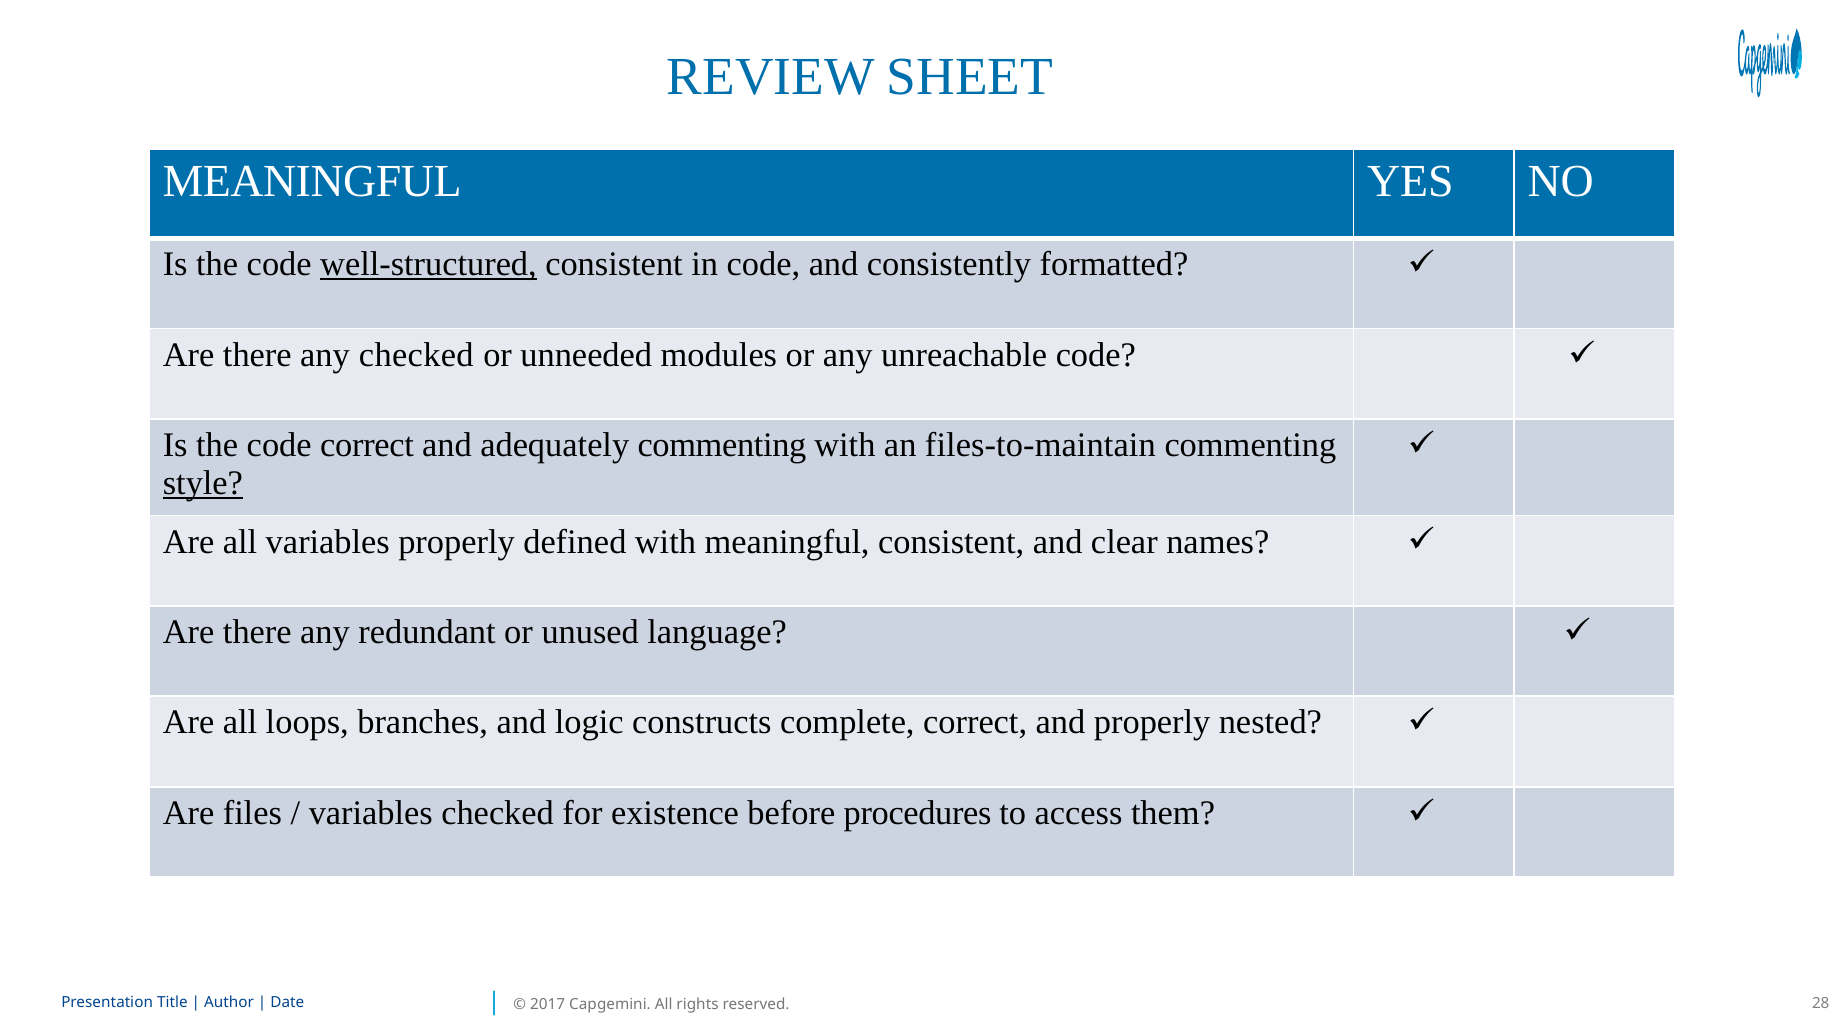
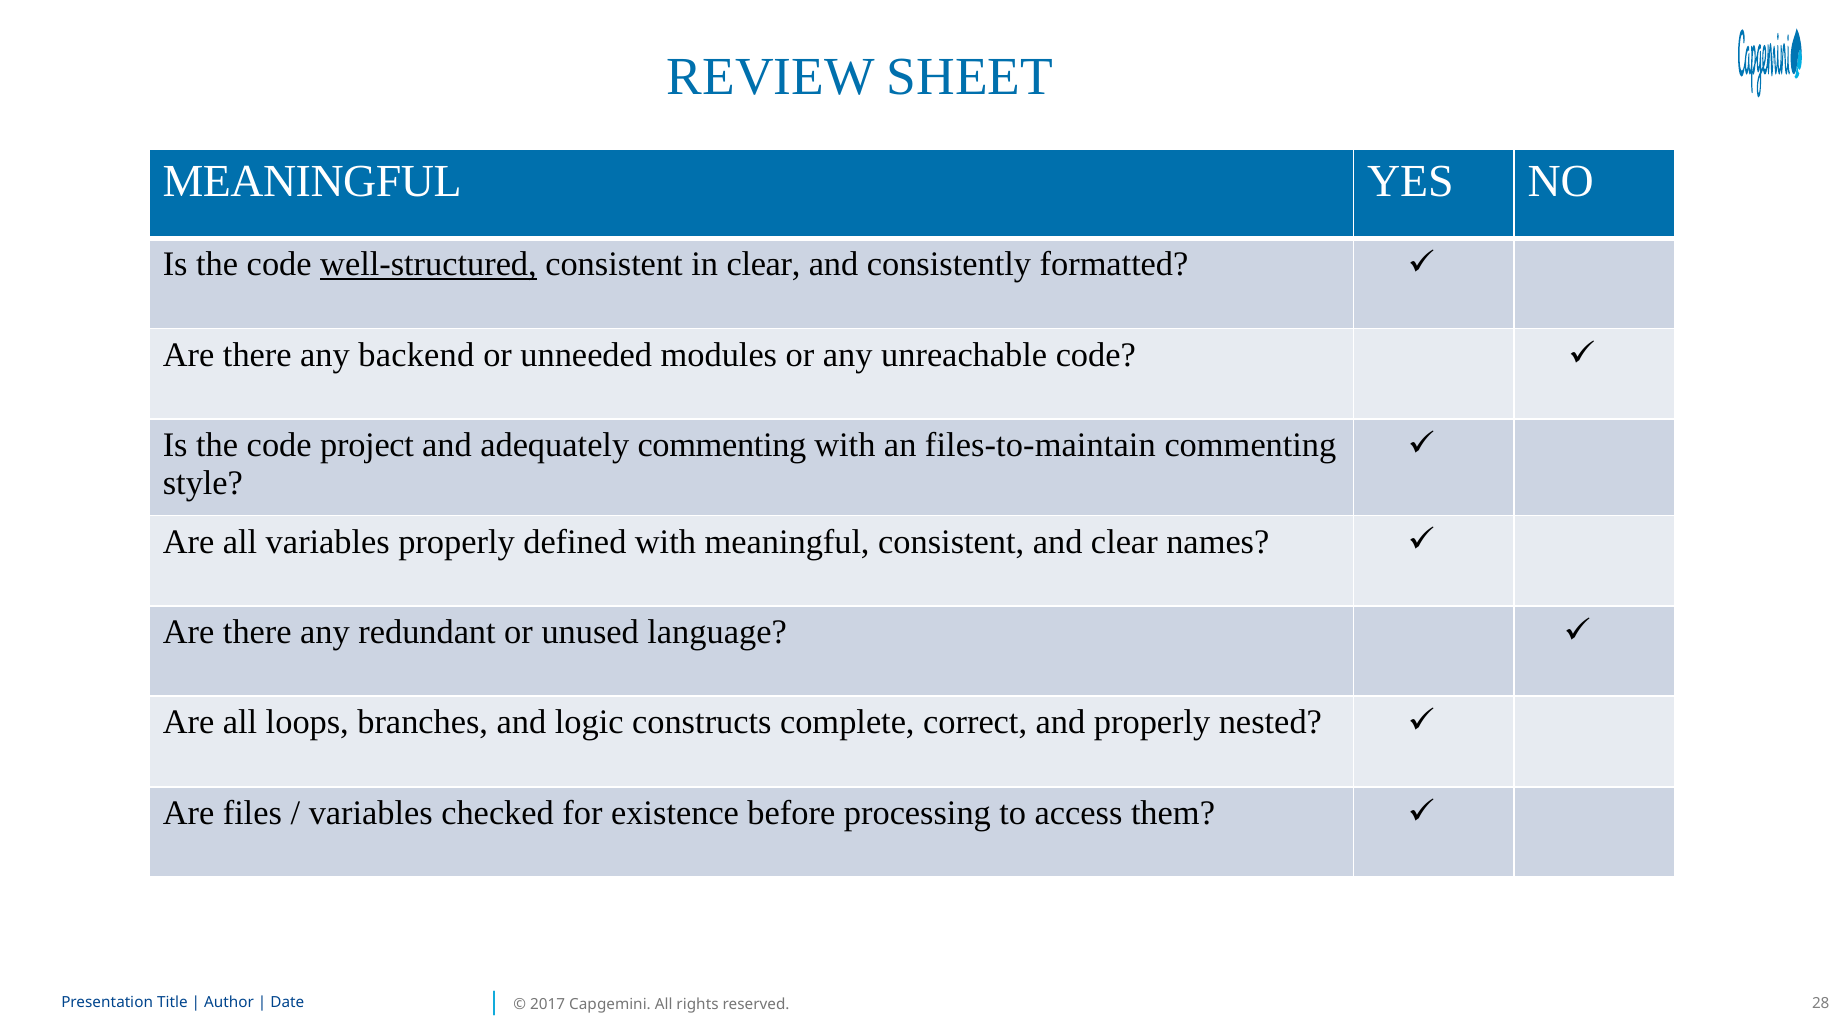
in code: code -> clear (764, 265)
any checked: checked -> backend (416, 355)
code correct: correct -> project (367, 445)
style underline: present -> none (203, 483)
procedures: procedures -> processing (917, 813)
